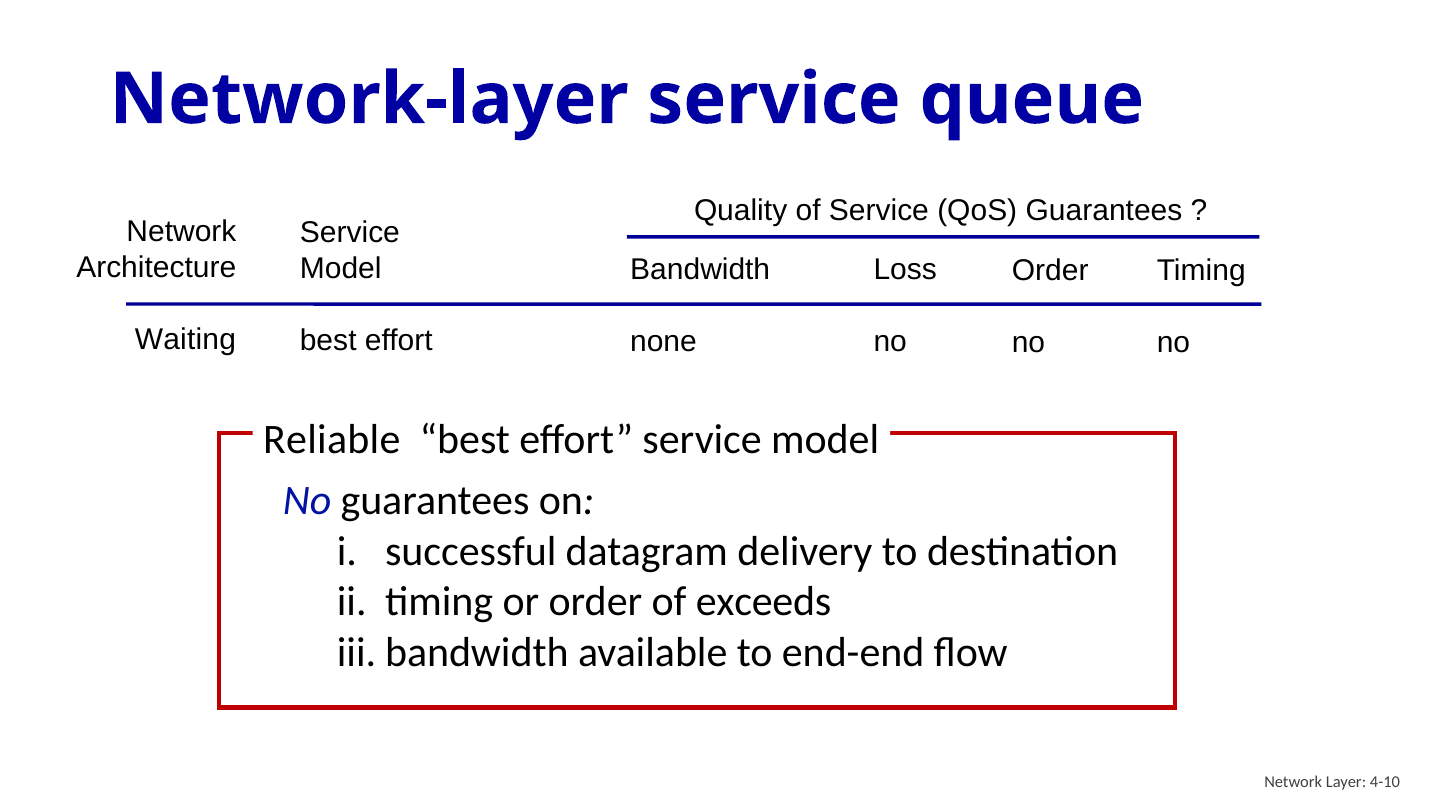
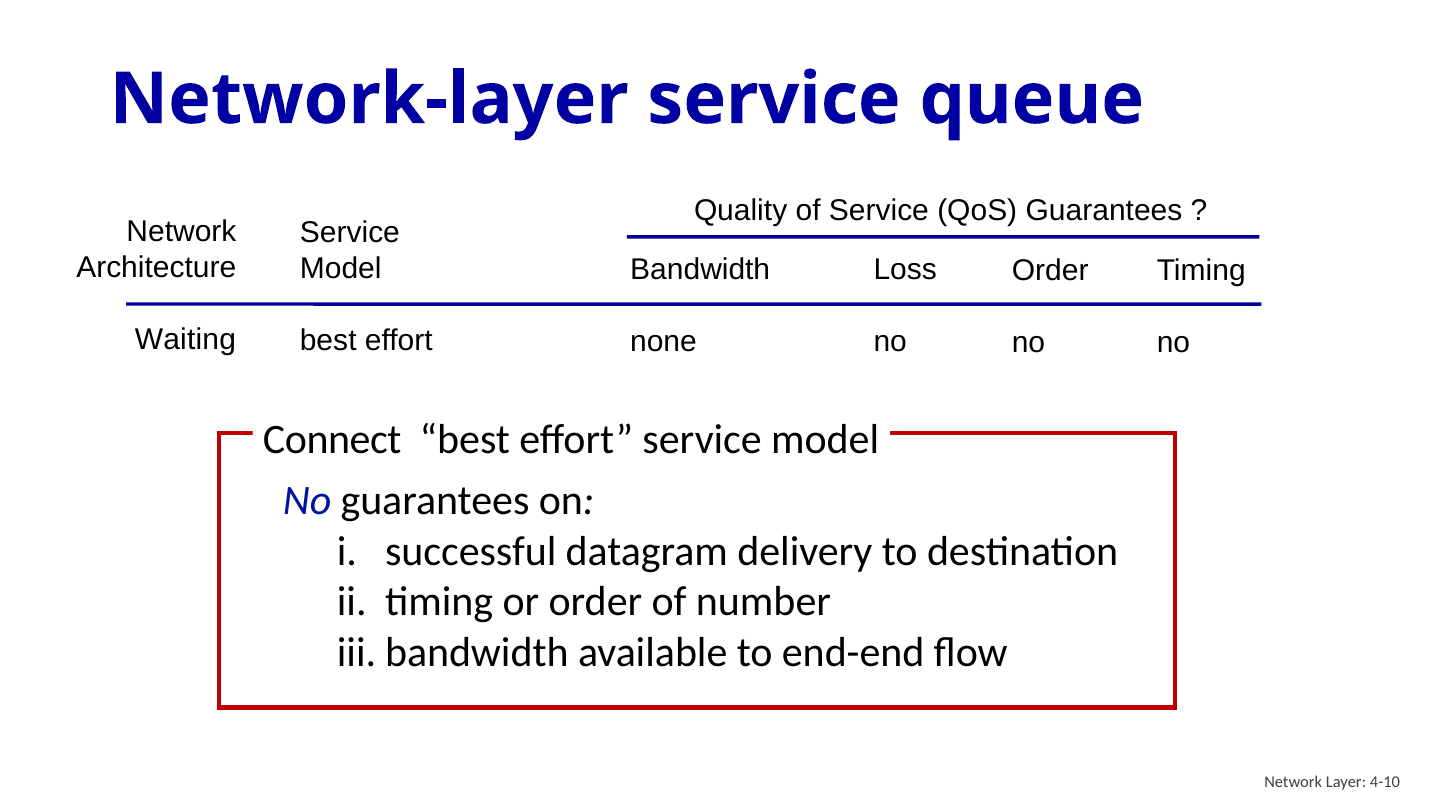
Reliable: Reliable -> Connect (332, 439)
exceeds: exceeds -> number (763, 602)
